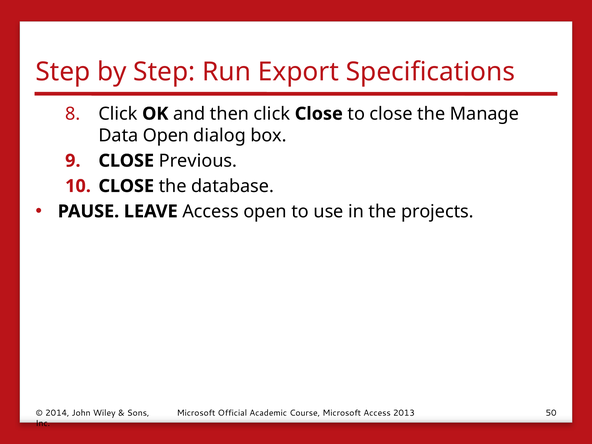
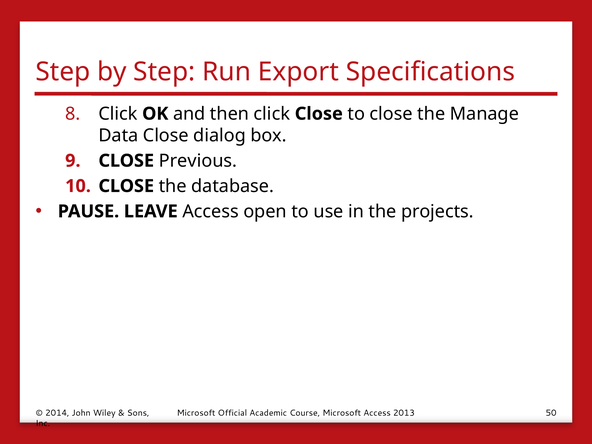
Data Open: Open -> Close (166, 135)
